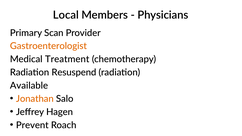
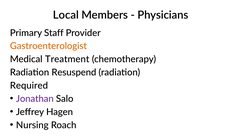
Scan: Scan -> Staff (54, 33)
Available: Available -> Required (29, 86)
Jonathan colour: orange -> purple (35, 99)
Prevent: Prevent -> Nursing (32, 125)
